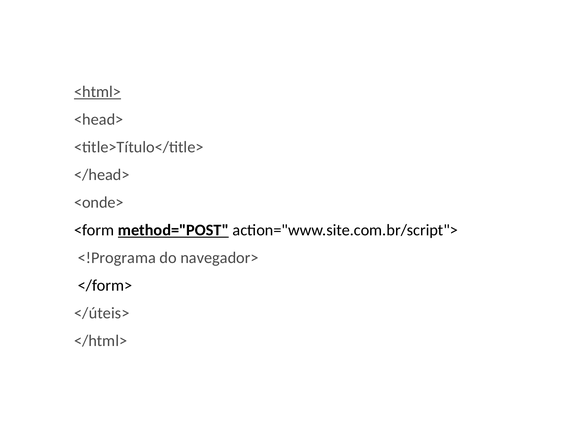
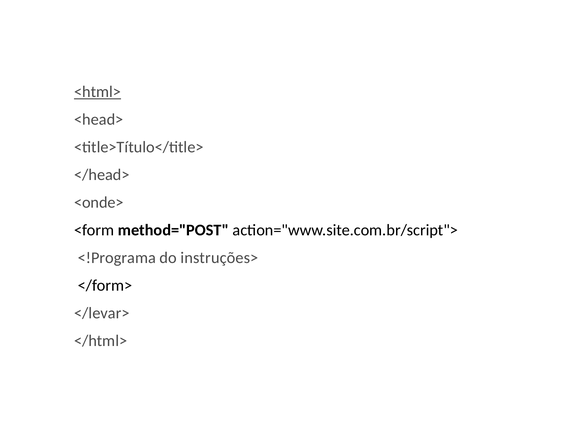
method="POST underline: present -> none (173, 230)
navegador>: navegador> -> instruções> (219, 258)
</úteis>: </úteis> -> </levar> (102, 313)
